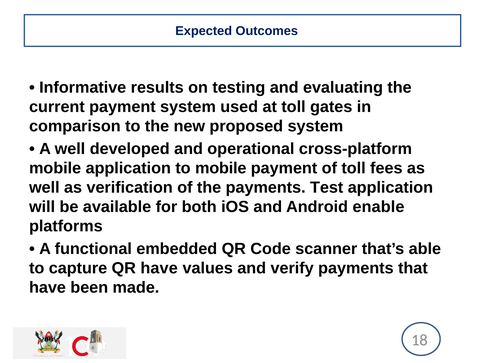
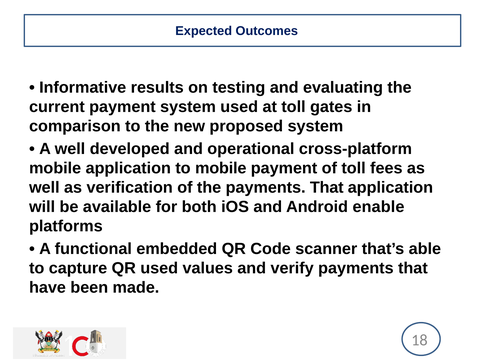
the payments Test: Test -> That (327, 188)
QR have: have -> used (159, 269)
